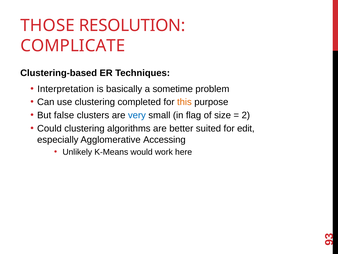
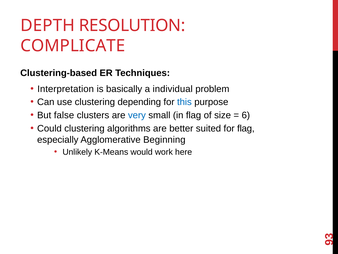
THOSE: THOSE -> DEPTH (48, 25)
sometime: sometime -> individual (173, 89)
completed: completed -> depending (139, 102)
this colour: orange -> blue (184, 102)
2: 2 -> 6 (246, 115)
for edit: edit -> flag (246, 128)
Accessing: Accessing -> Beginning (164, 140)
